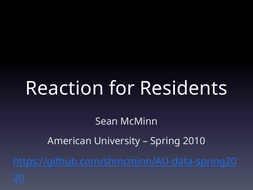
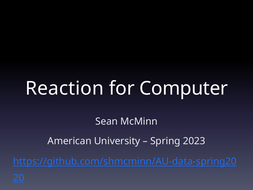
Residents: Residents -> Computer (184, 88)
2010: 2010 -> 2023 (194, 141)
